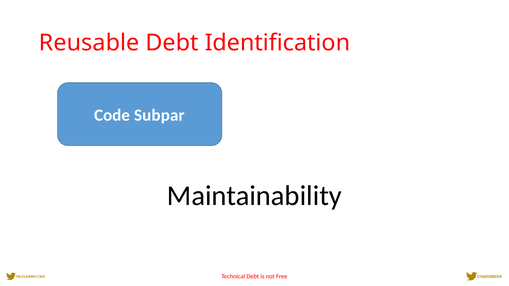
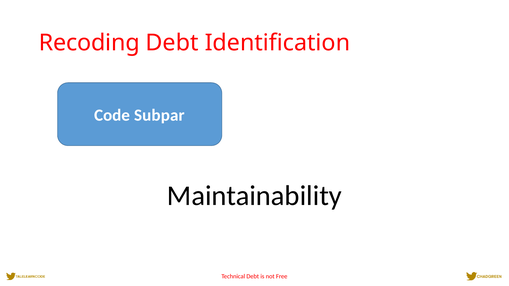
Reusable: Reusable -> Recoding (89, 43)
